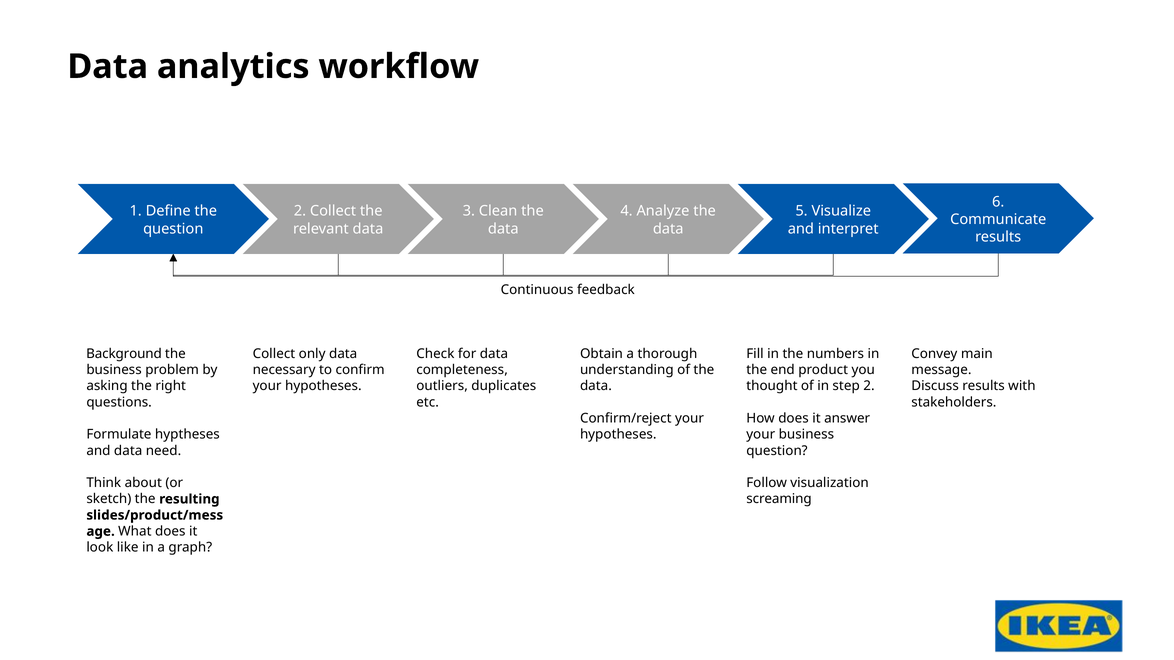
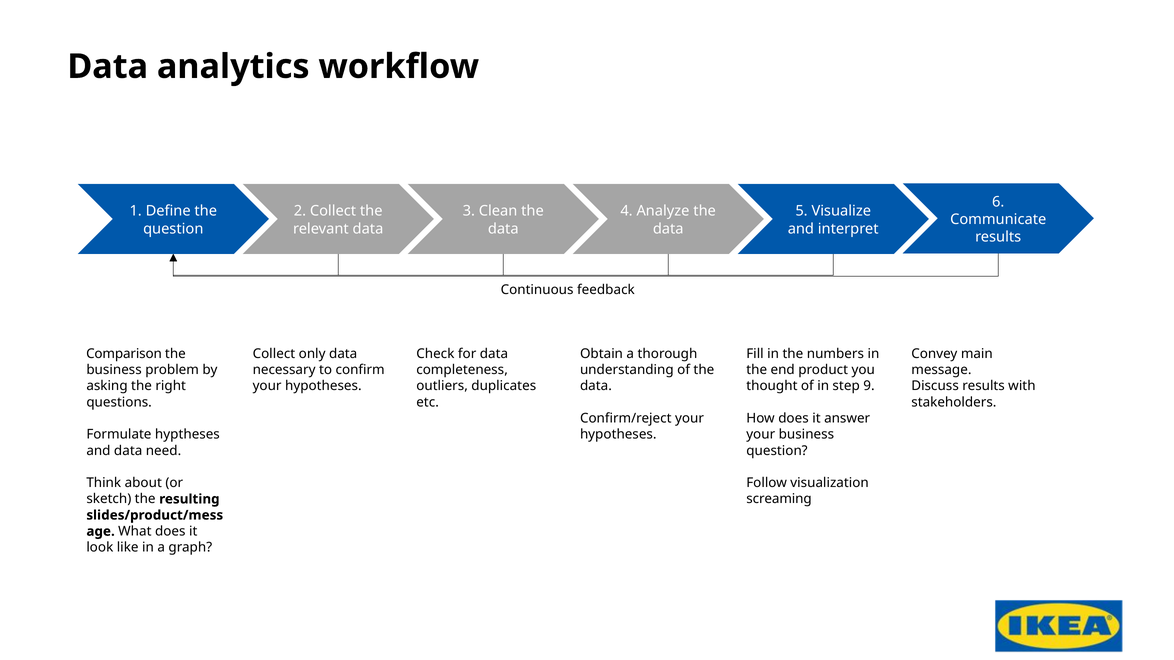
Background: Background -> Comparison (124, 354)
step 2: 2 -> 9 (869, 386)
